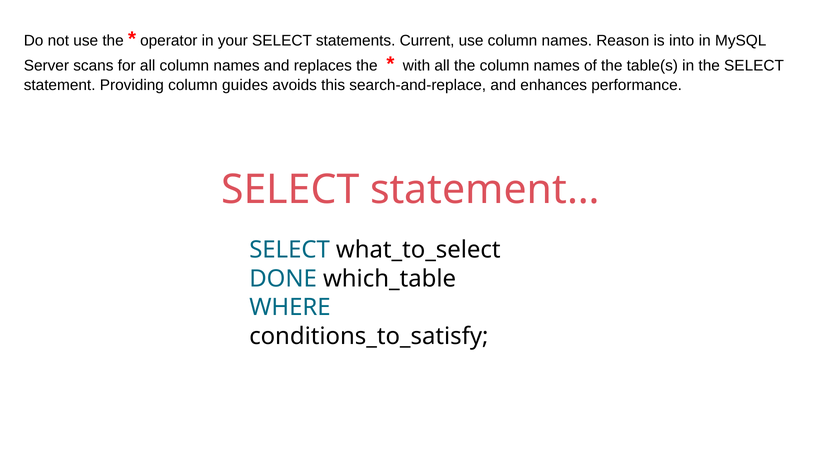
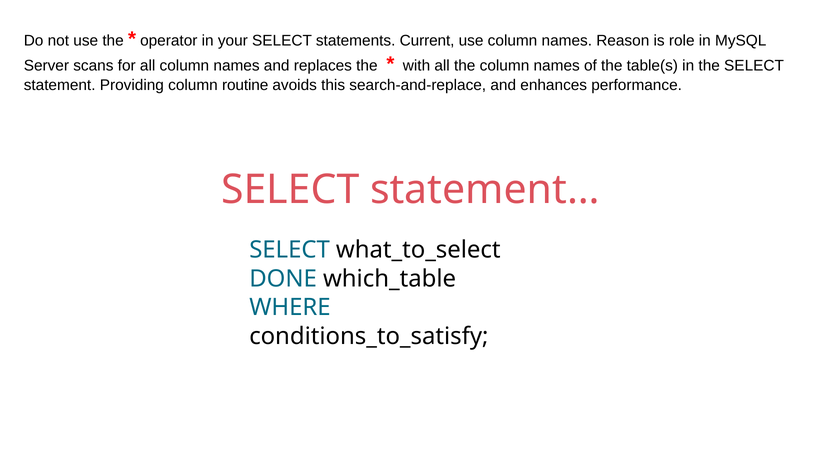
into: into -> role (682, 41)
guides: guides -> routine (245, 85)
